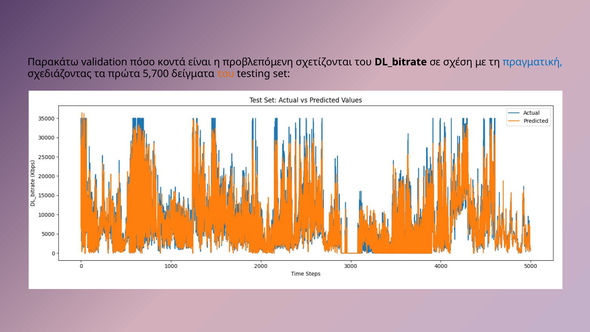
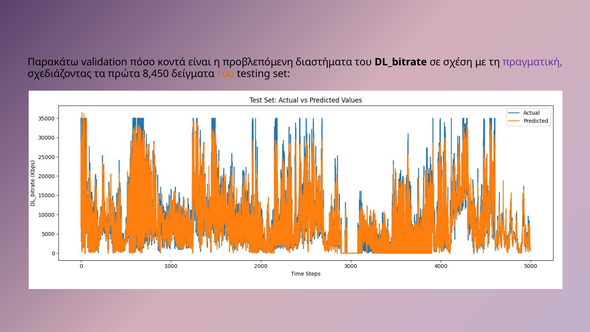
σχετίζονται: σχετίζονται -> διαστήματα (324, 62)
πραγματική colour: blue -> purple (533, 62)
5,700: 5,700 -> 8,450 (156, 74)
